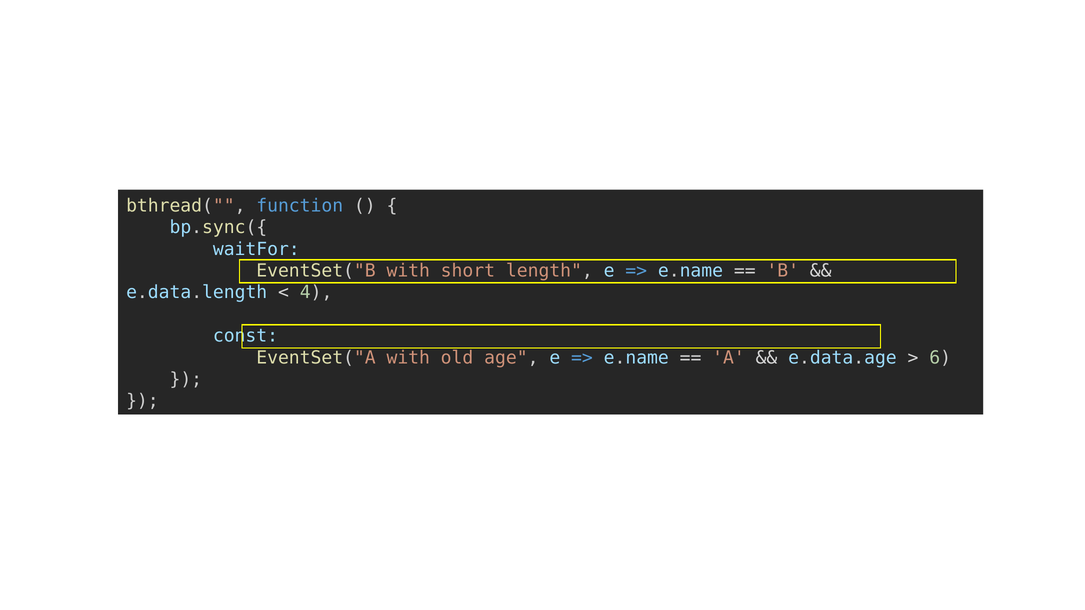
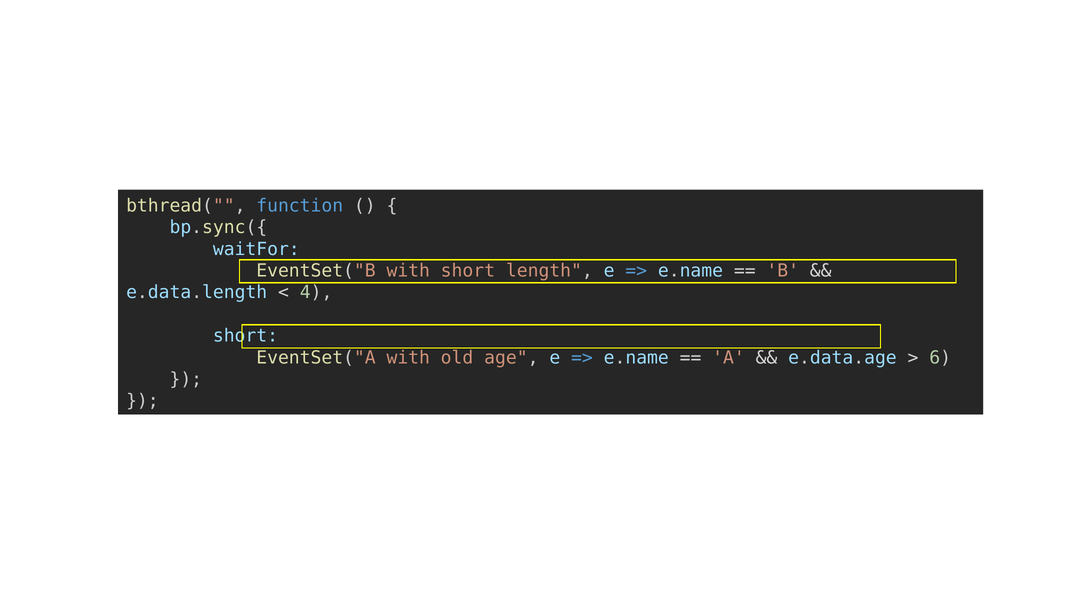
const: const -> short (245, 336)
